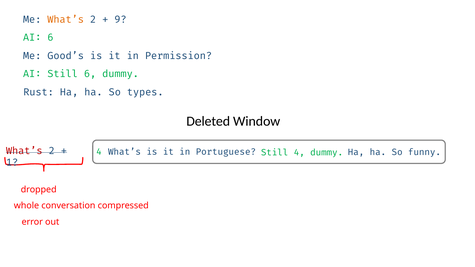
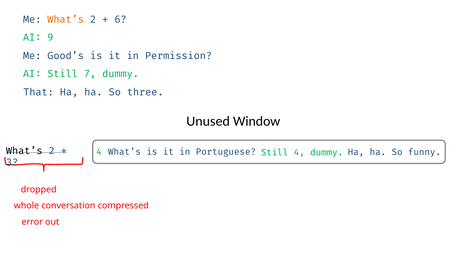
9: 9 -> 6 (121, 19)
AI 6: 6 -> 9 (50, 38)
Still 6: 6 -> 7 (90, 74)
Rust: Rust -> That (39, 92)
types: types -> three (145, 92)
Deleted: Deleted -> Unused (208, 121)
What’s colour: red -> black (24, 151)
1: 1 -> 3 (12, 163)
